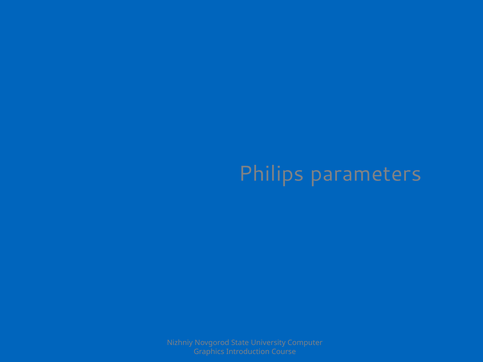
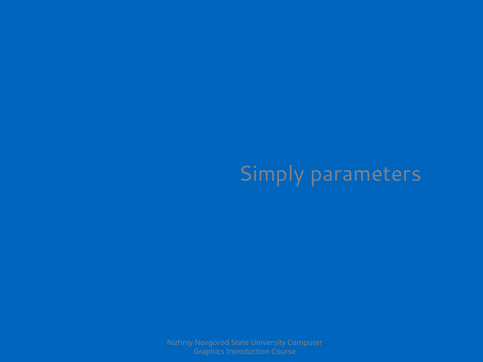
Philips: Philips -> Simply (271, 174)
